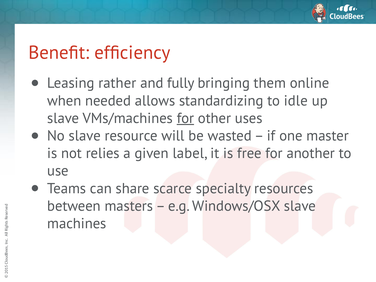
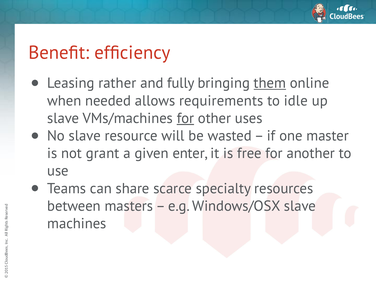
them underline: none -> present (270, 83)
standardizing: standardizing -> requirements (221, 101)
relies: relies -> grant (103, 153)
label: label -> enter (190, 153)
